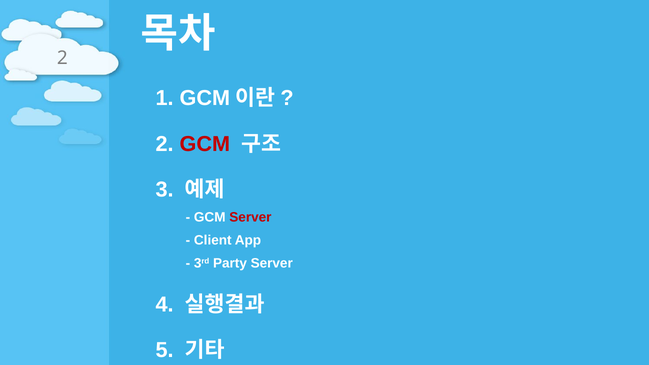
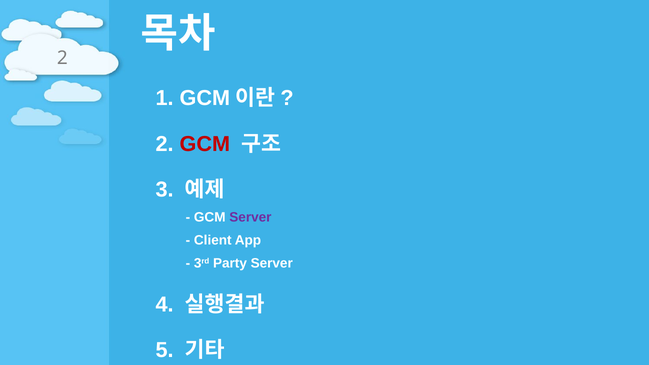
Server colour: red -> purple (250, 217)
